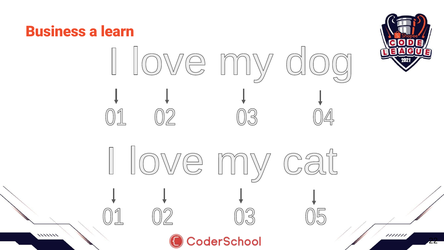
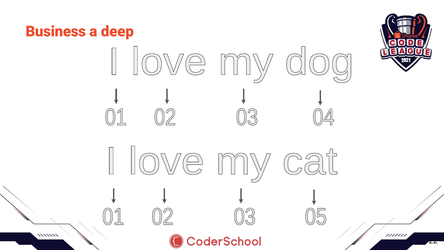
learn: learn -> deep (117, 31)
